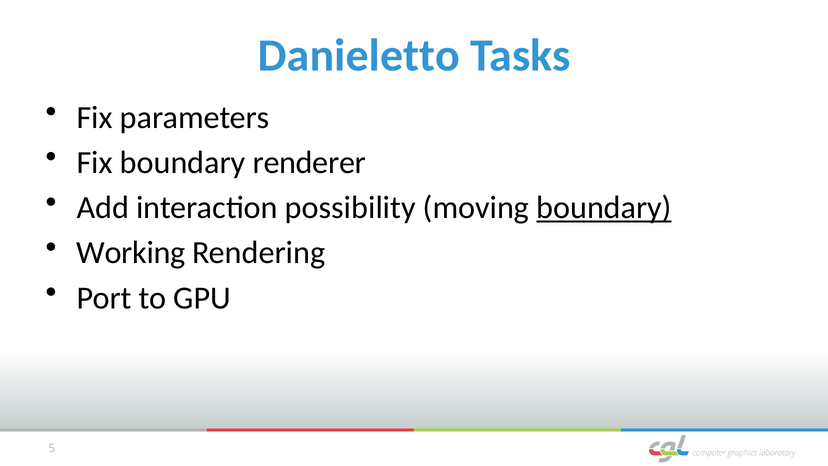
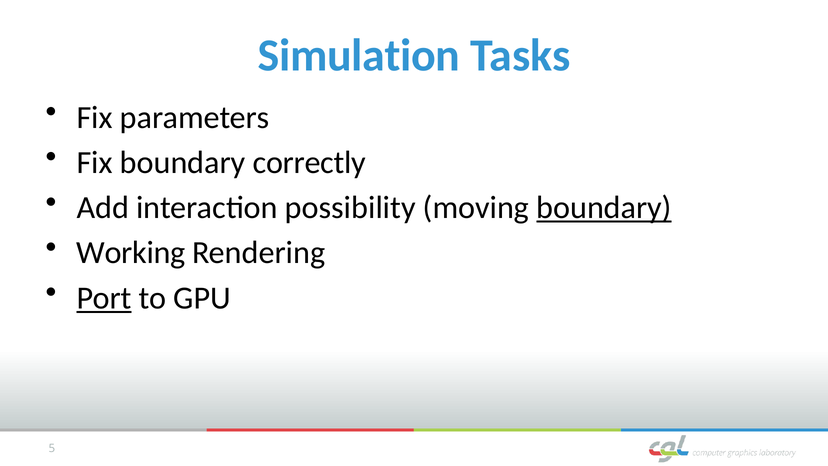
Danieletto: Danieletto -> Simulation (359, 56)
renderer: renderer -> correctly (309, 163)
Port underline: none -> present (104, 298)
